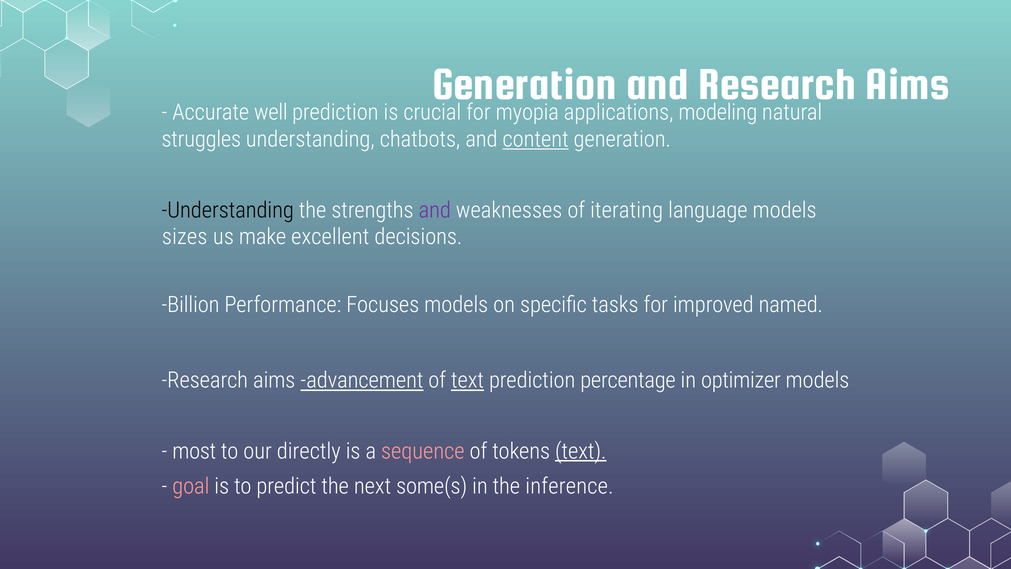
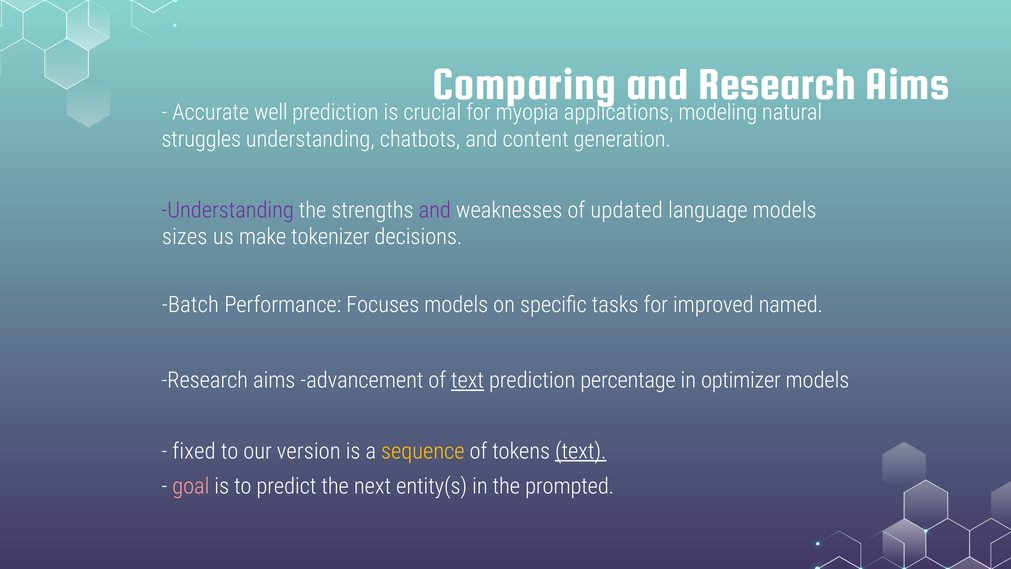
Generation: Generation -> Comparing (524, 84)
content underline: present -> none (536, 139)
Understanding colour: black -> purple (228, 210)
iterating: iterating -> updated (627, 210)
excellent: excellent -> tokenizer (330, 237)
Billion: Billion -> Batch (190, 305)
advancement underline: present -> none (362, 380)
most: most -> fixed (194, 451)
directly: directly -> version (309, 451)
sequence colour: pink -> yellow (423, 451)
some(s: some(s -> entity(s (432, 486)
inference: inference -> prompted (570, 486)
